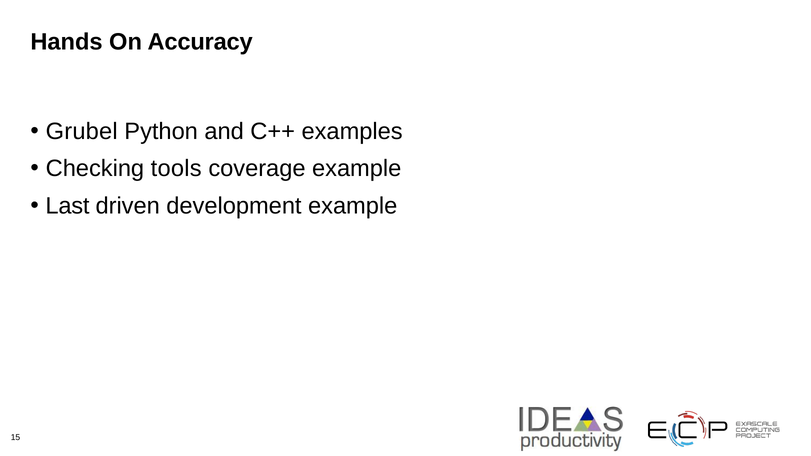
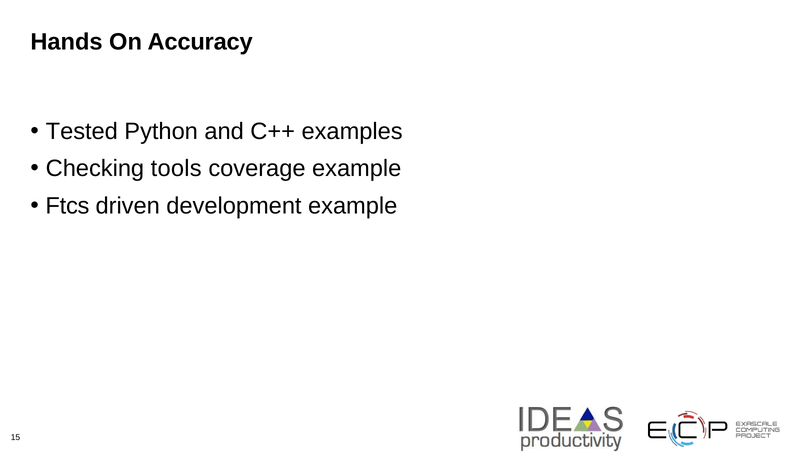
Grubel: Grubel -> Tested (82, 131)
Last: Last -> Ftcs (67, 206)
